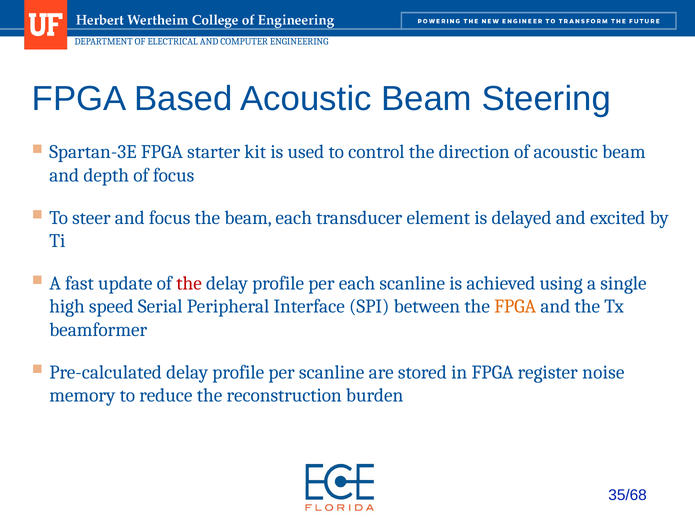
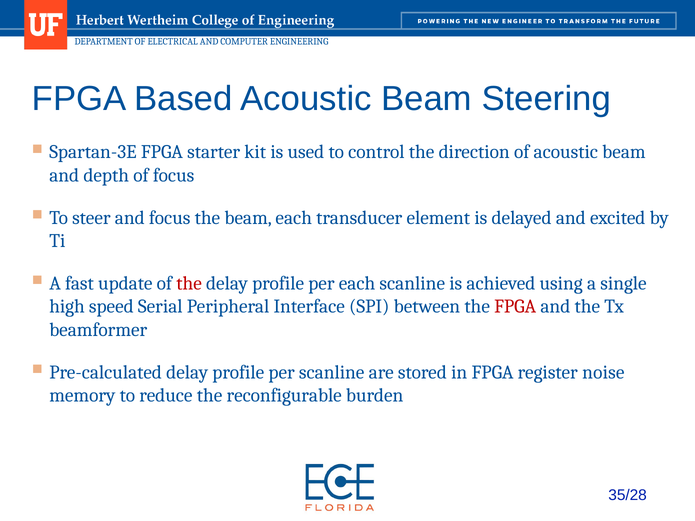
FPGA colour: orange -> red (515, 307)
reconstruction: reconstruction -> reconfigurable (284, 395)
35/68: 35/68 -> 35/28 (628, 495)
